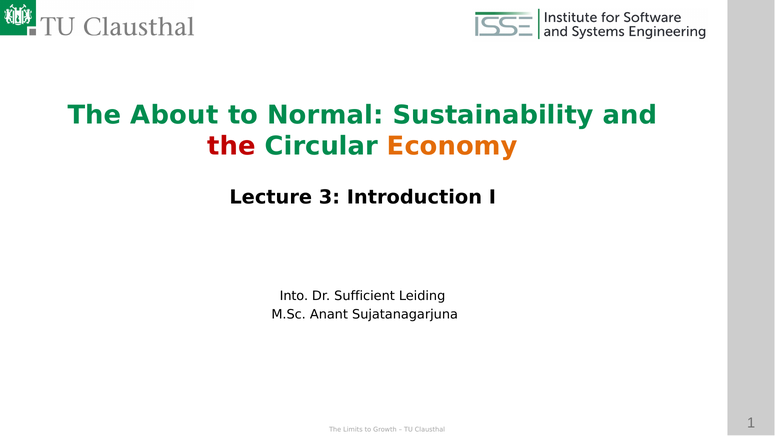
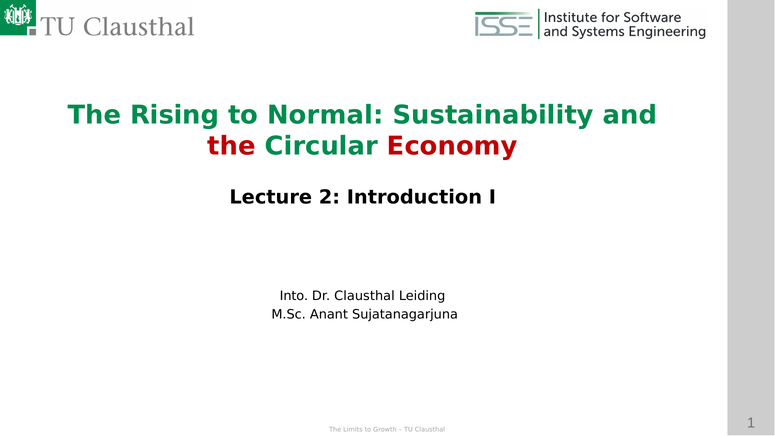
About: About -> Rising (175, 115)
Economy colour: orange -> red (452, 146)
3: 3 -> 2 (329, 197)
Dr Sufficient: Sufficient -> Clausthal (364, 296)
